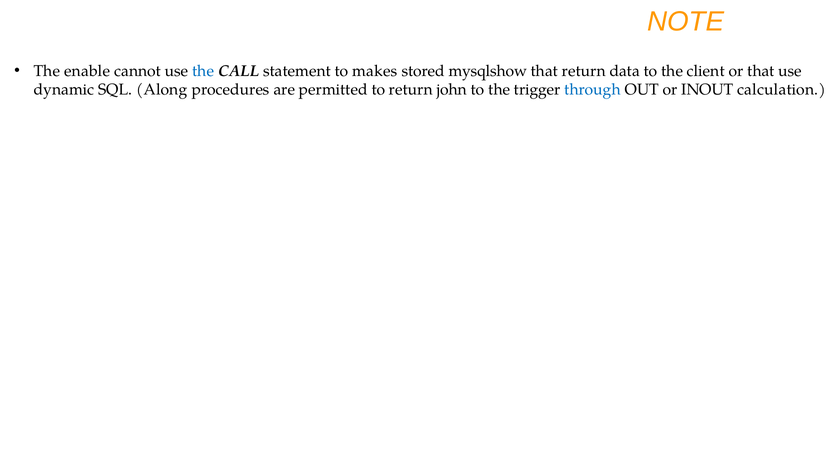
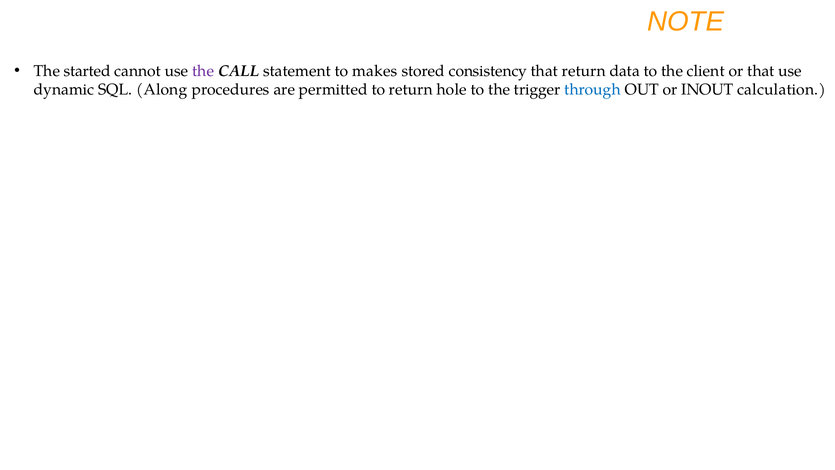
enable: enable -> started (87, 71)
the colour: blue -> purple (203, 71)
mysqlshow: mysqlshow -> consistency (488, 71)
john: john -> hole (452, 90)
